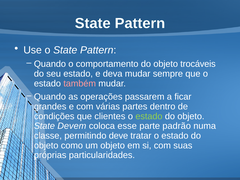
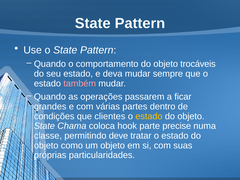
estado colour: light green -> yellow (149, 116)
Devem: Devem -> Chama (72, 126)
esse: esse -> hook (127, 126)
padrão: padrão -> precise (177, 126)
